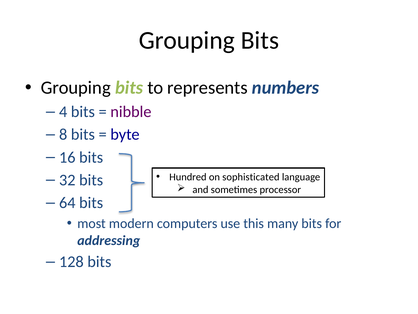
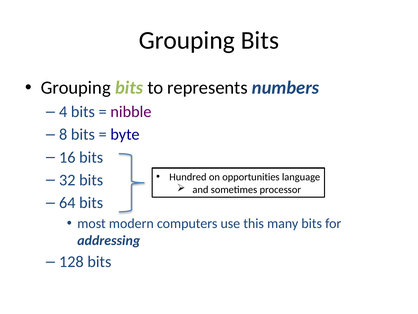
sophisticated: sophisticated -> opportunities (251, 177)
